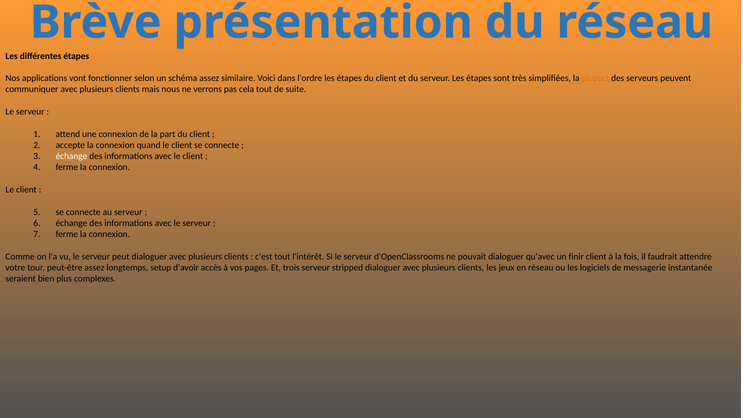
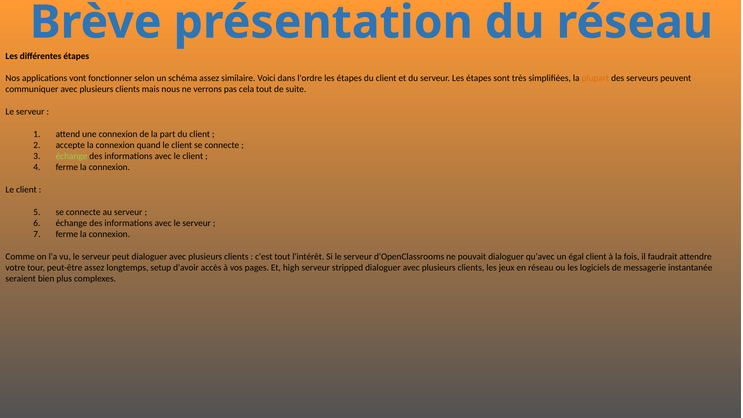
échange colour: white -> light green (71, 156)
finir: finir -> égal (576, 257)
trois: trois -> high (291, 268)
